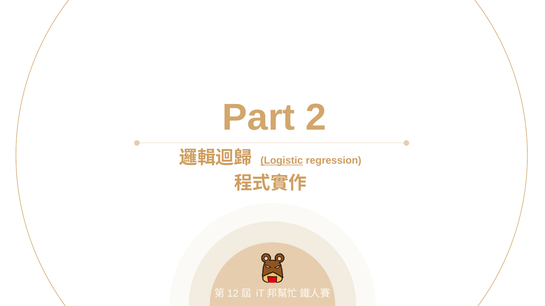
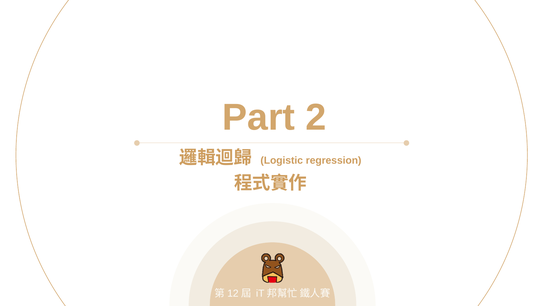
Logistic underline: present -> none (282, 161)
